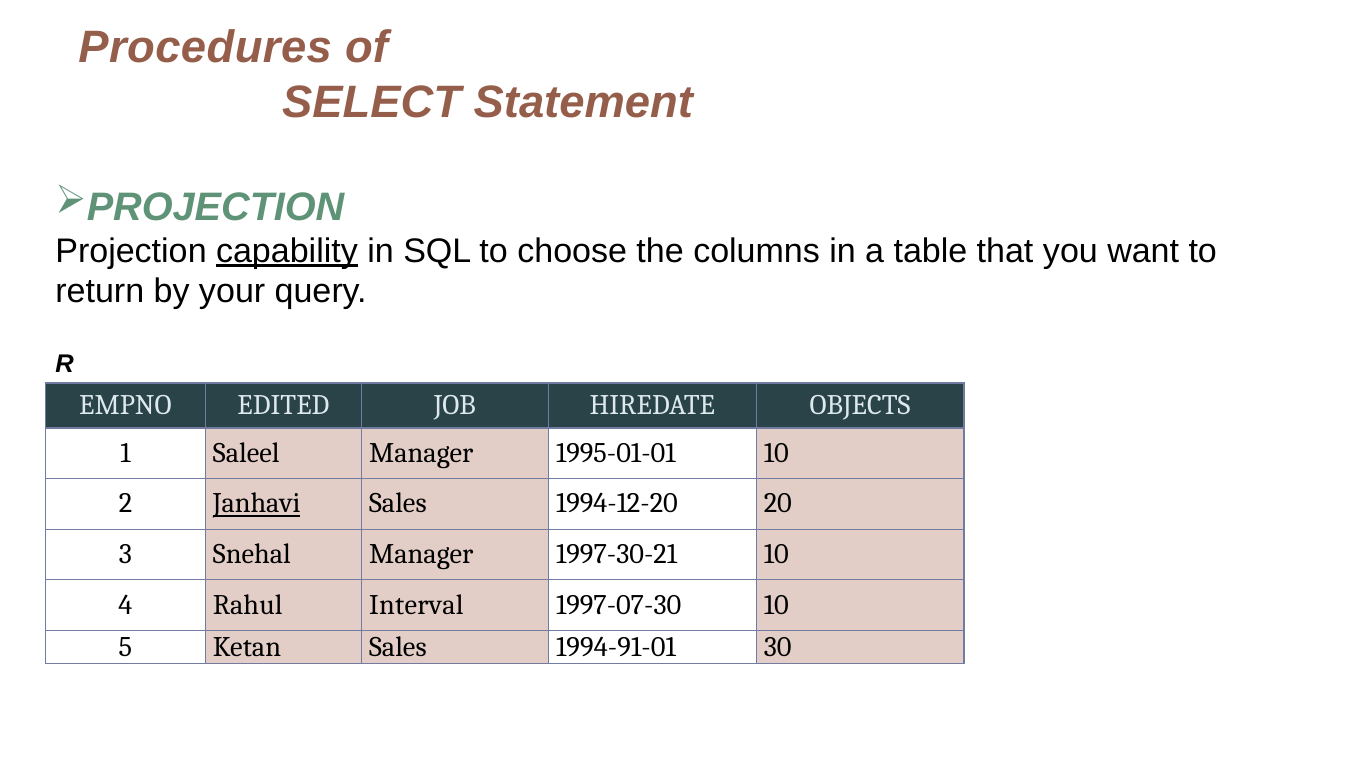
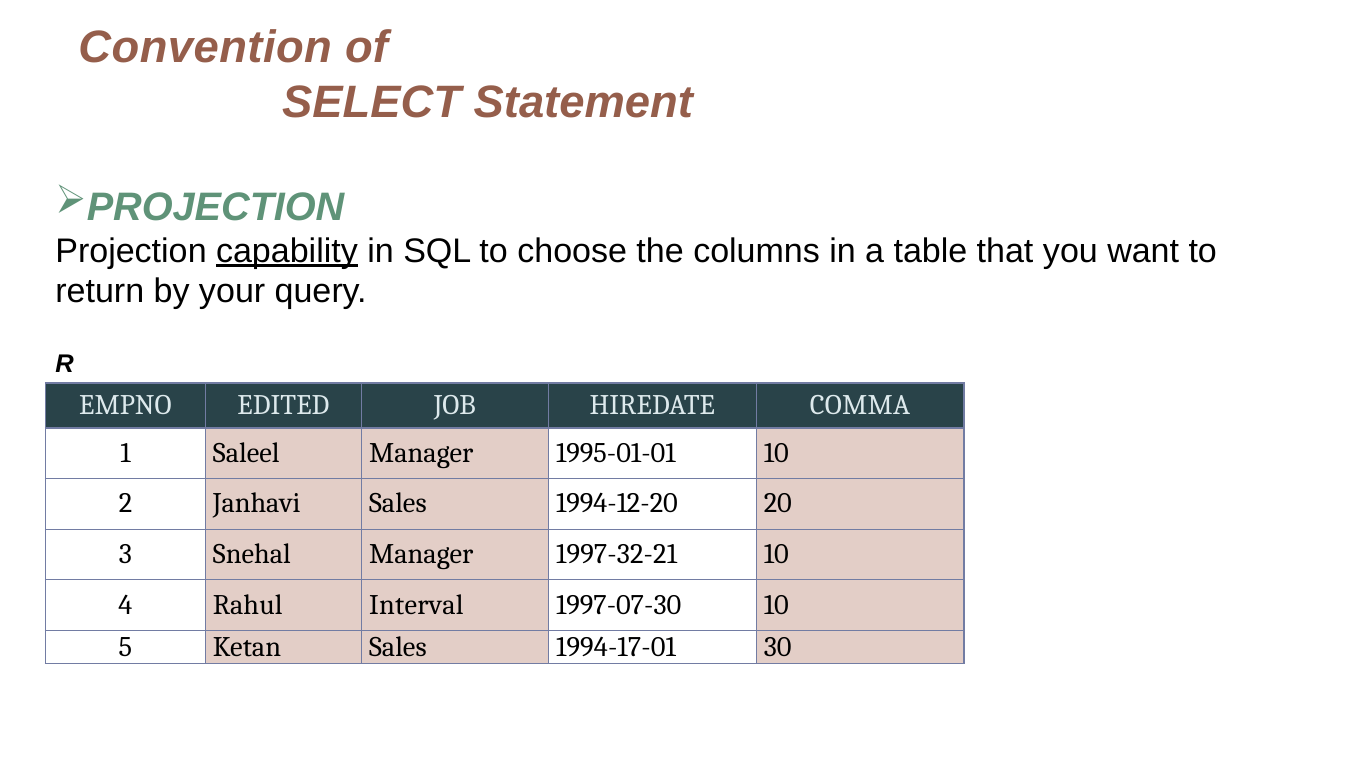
Procedures: Procedures -> Convention (205, 48)
OBJECTS: OBJECTS -> COMMA (860, 405)
Janhavi underline: present -> none (257, 503)
1997-30-21: 1997-30-21 -> 1997-32-21 (617, 554)
1994-91-01: 1994-91-01 -> 1994-17-01 (616, 646)
